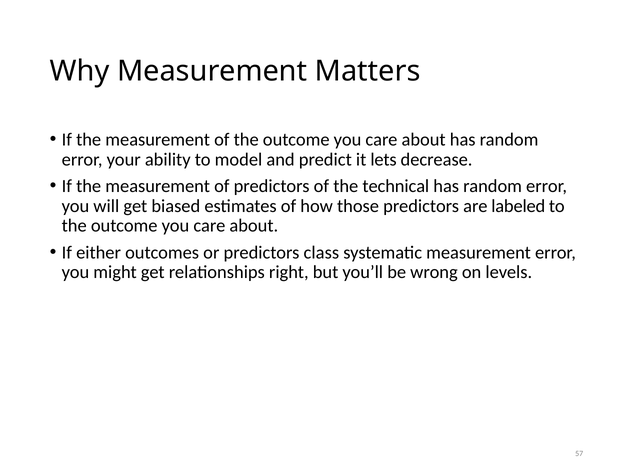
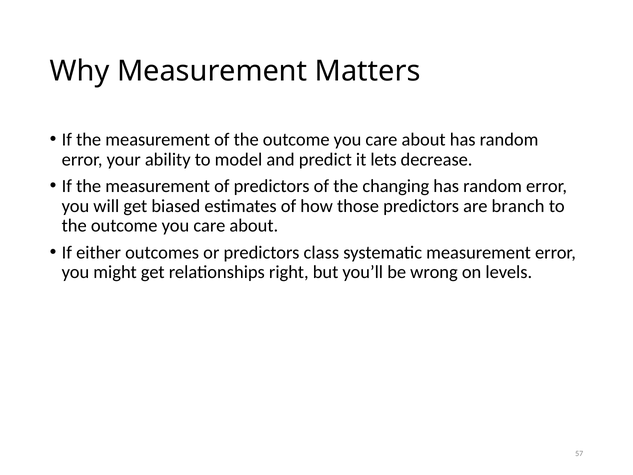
technical: technical -> changing (396, 186)
labeled: labeled -> branch (518, 206)
